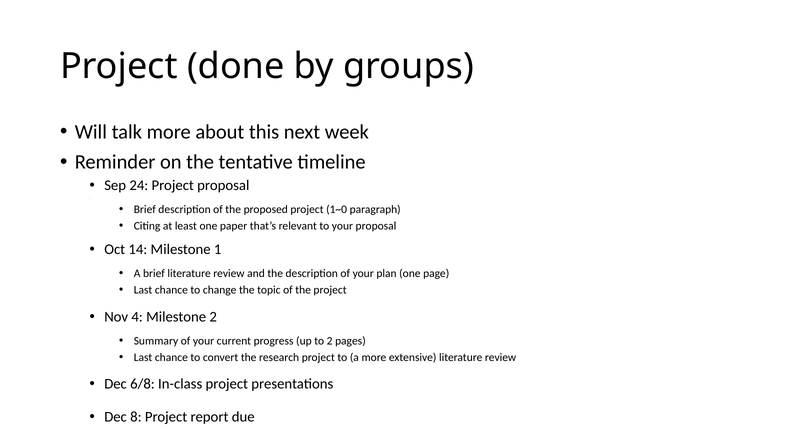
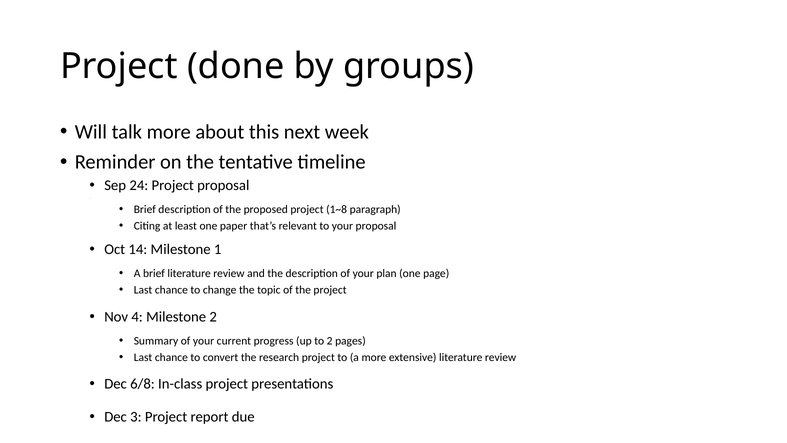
1~0: 1~0 -> 1~8 (337, 209)
8: 8 -> 3 (136, 416)
